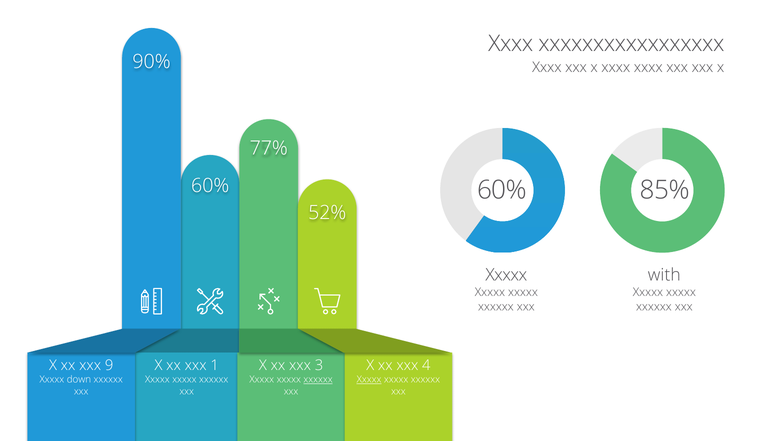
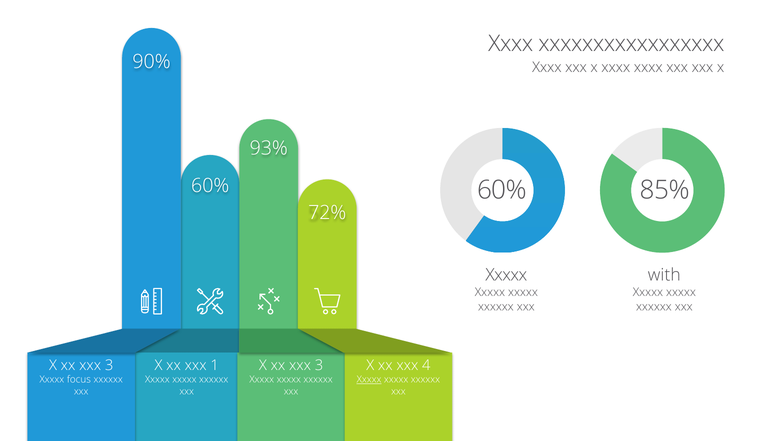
77%: 77% -> 93% (269, 148)
52%: 52% -> 72% (327, 212)
9: 9 -> 3 (109, 365)
down: down -> focus (79, 379)
xxxxxx underline: present -> none (318, 379)
